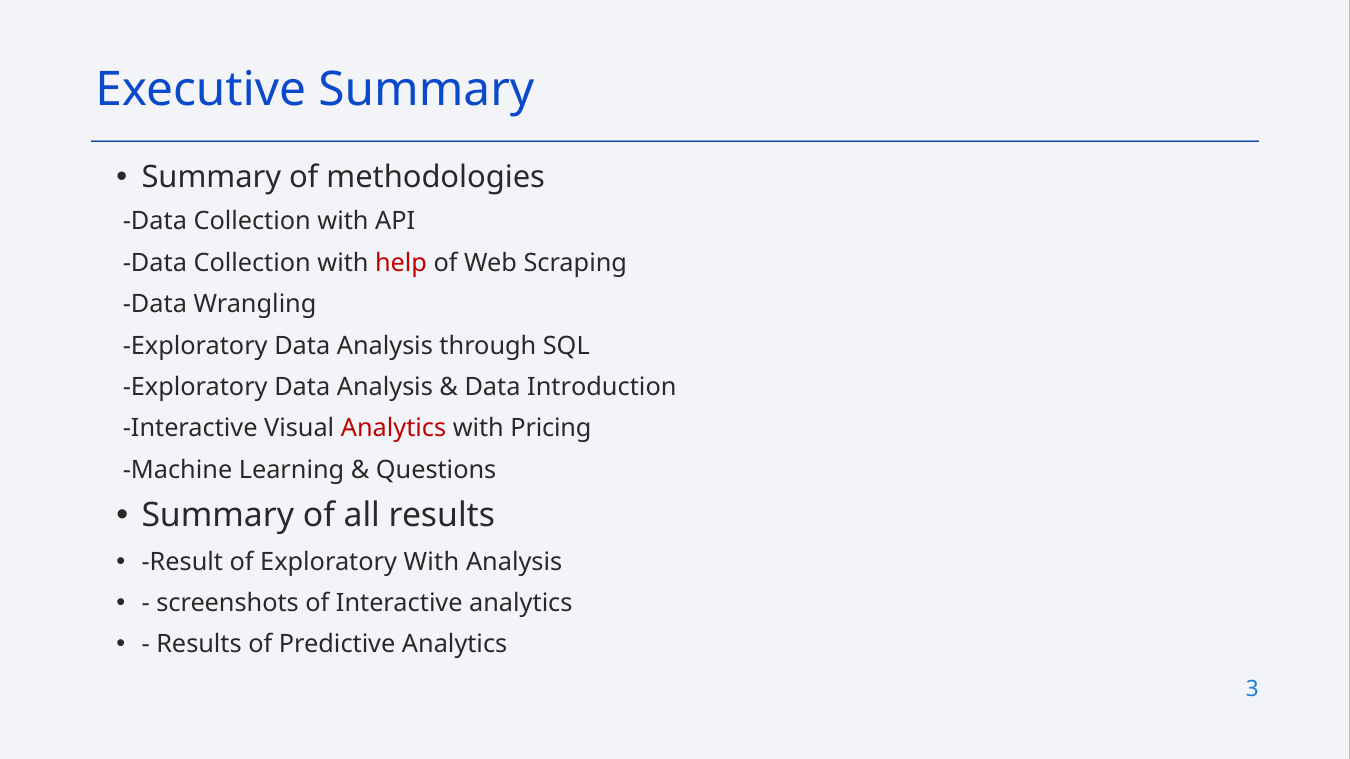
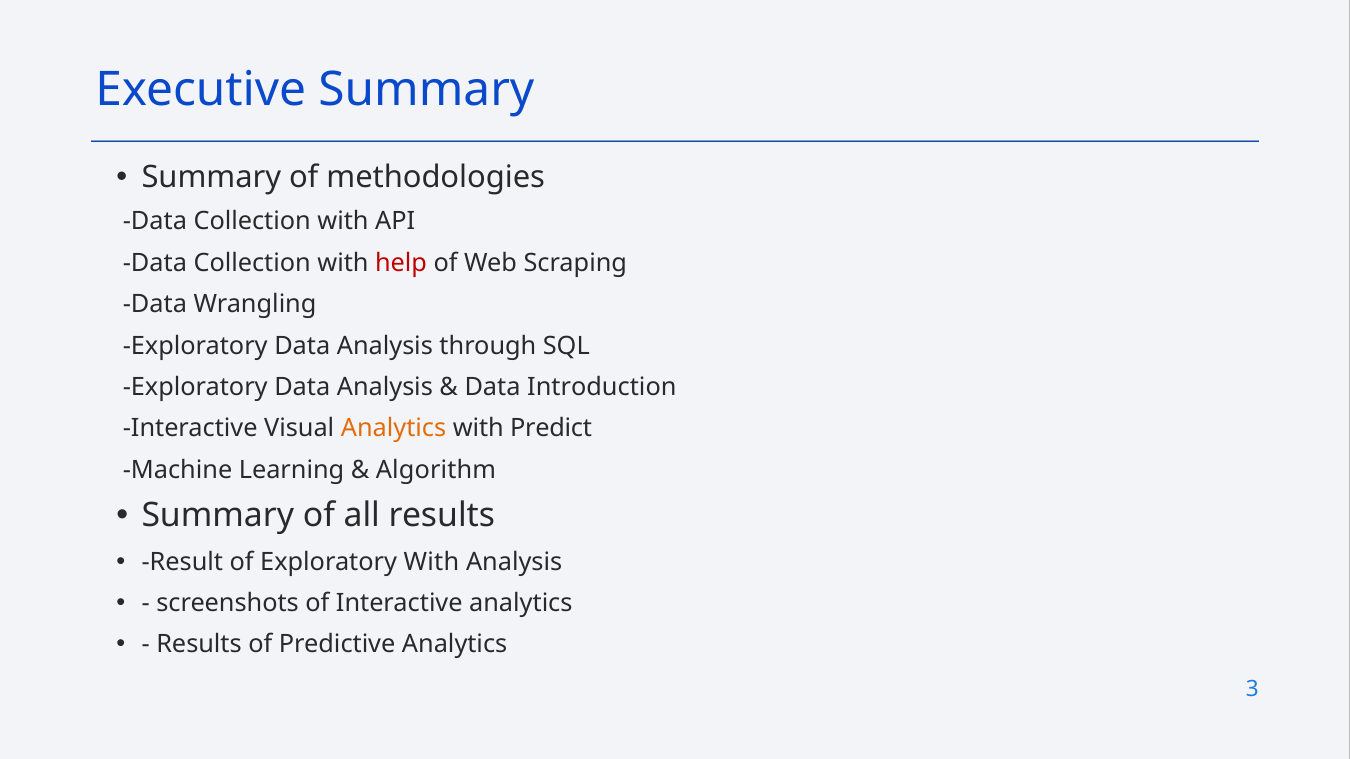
Analytics colour: red -> orange (394, 429)
Pricing: Pricing -> Predict (551, 429)
Questions: Questions -> Algorithm (436, 470)
